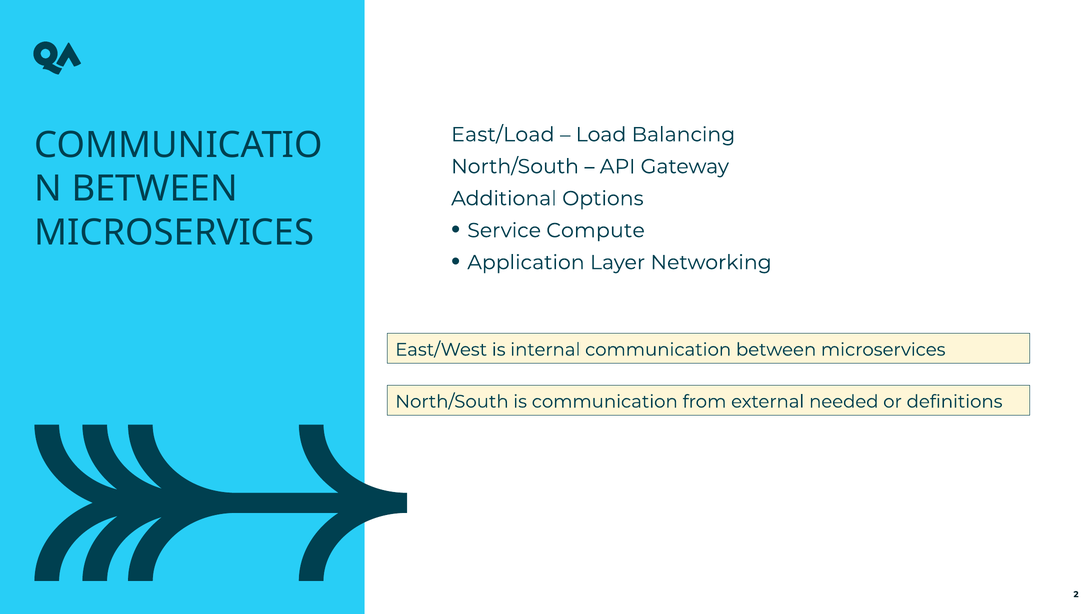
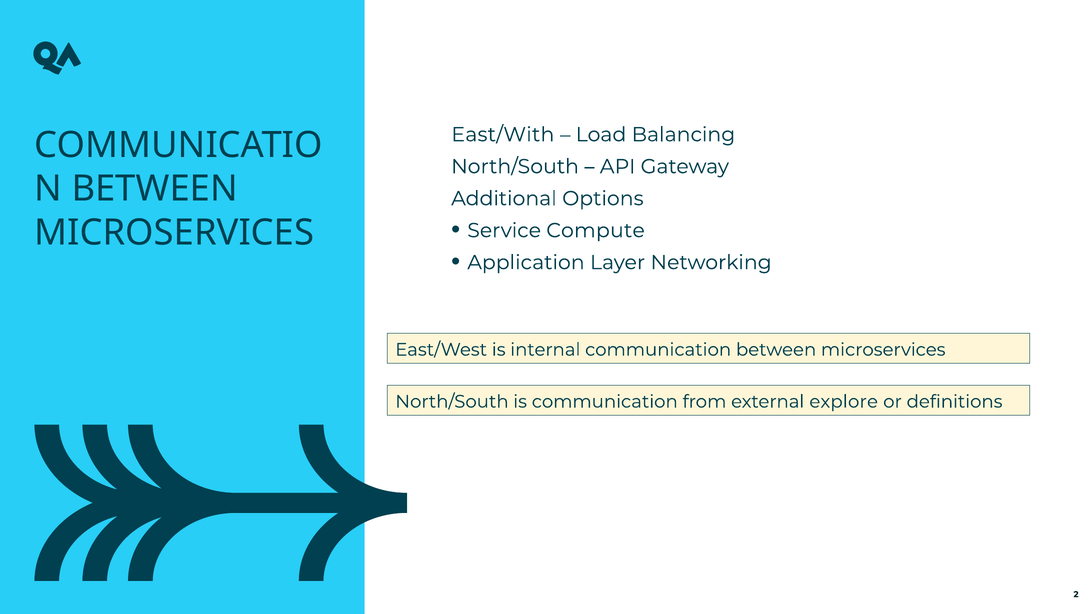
East/Load: East/Load -> East/With (503, 135)
needed: needed -> explore (844, 402)
